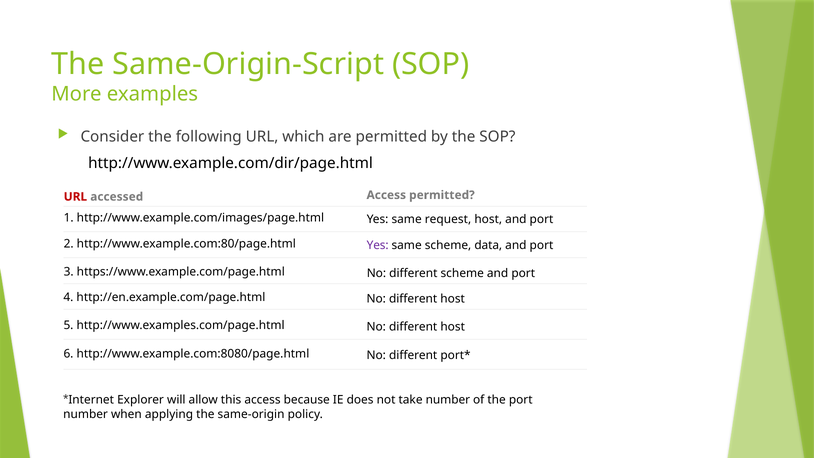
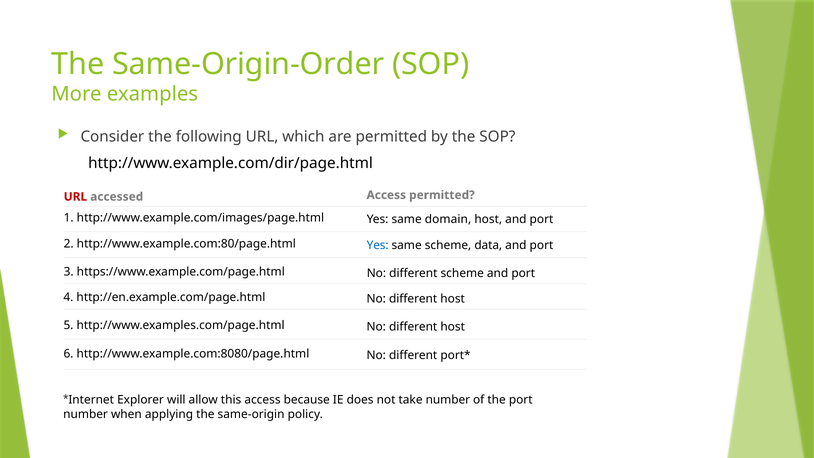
Same-Origin-Script: Same-Origin-Script -> Same-Origin-Order (248, 64)
request: request -> domain (448, 219)
Yes colour: purple -> blue (378, 245)
